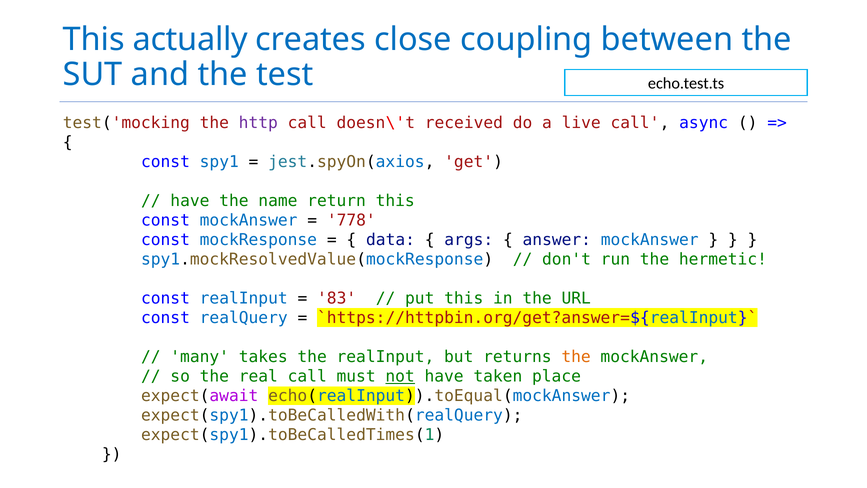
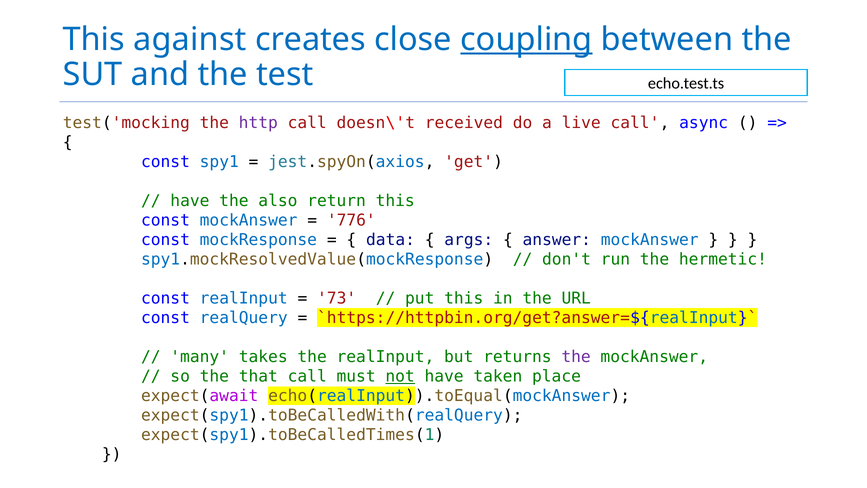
actually: actually -> against (190, 39)
coupling underline: none -> present (526, 39)
name: name -> also (278, 201)
778: 778 -> 776 (351, 220)
83: 83 -> 73 (337, 298)
the colour: orange -> purple (576, 357)
real: real -> that (258, 376)
